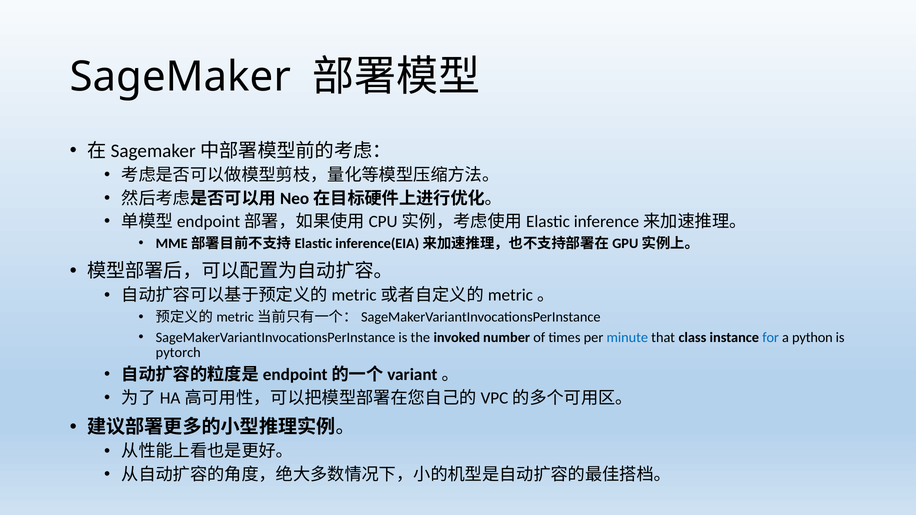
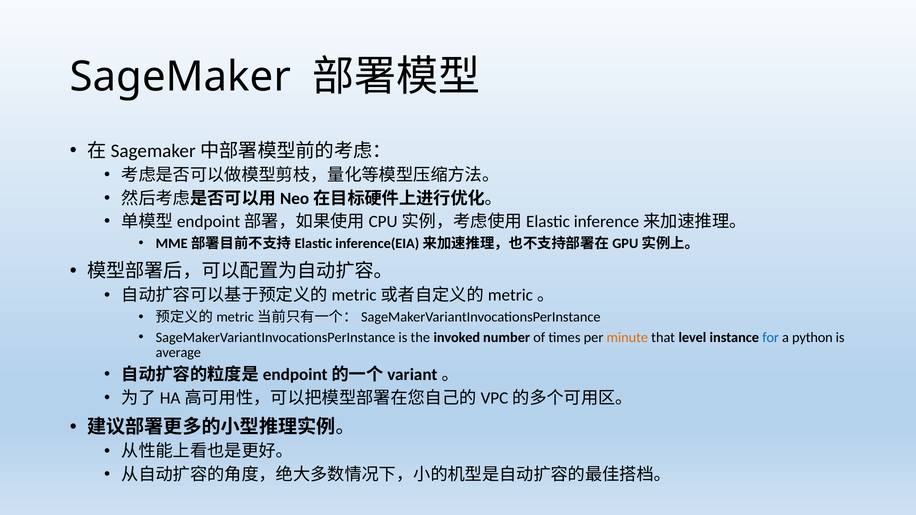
minute colour: blue -> orange (627, 337)
class: class -> level (692, 337)
pytorch: pytorch -> average (178, 353)
